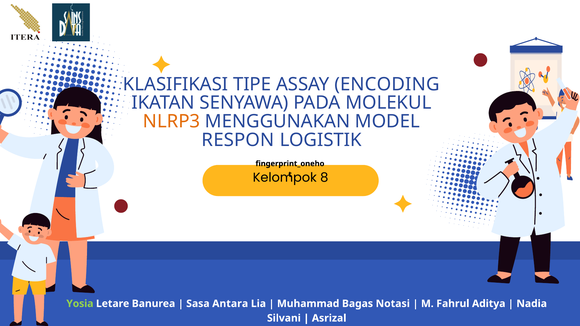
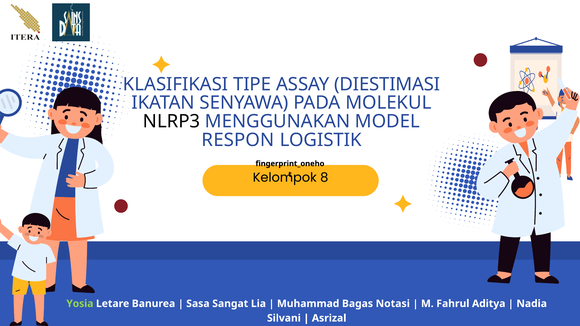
ENCODING: ENCODING -> DIESTIMASI (387, 84)
NLRP3 colour: orange -> black (172, 121)
Antara: Antara -> Sangat (230, 304)
